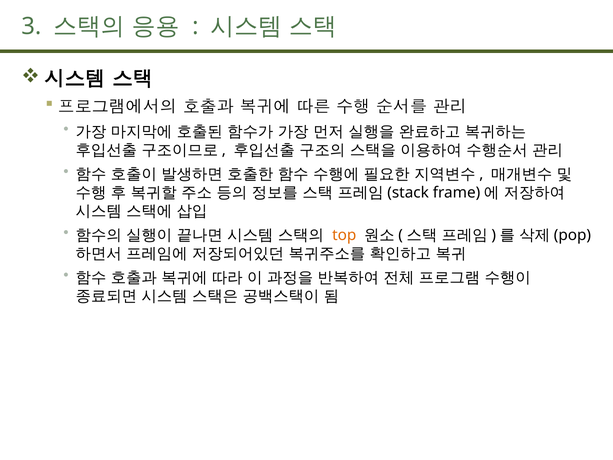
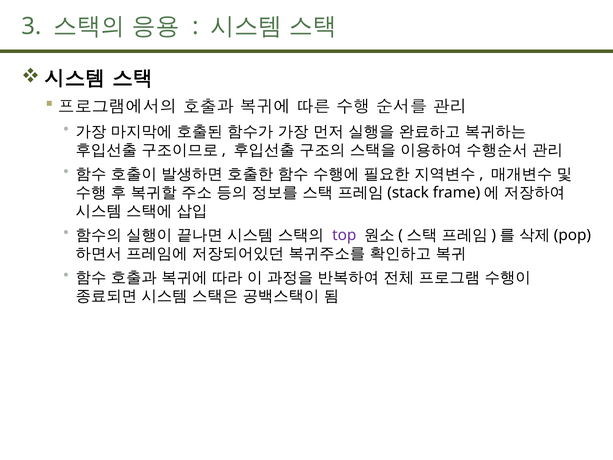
top colour: orange -> purple (344, 235)
